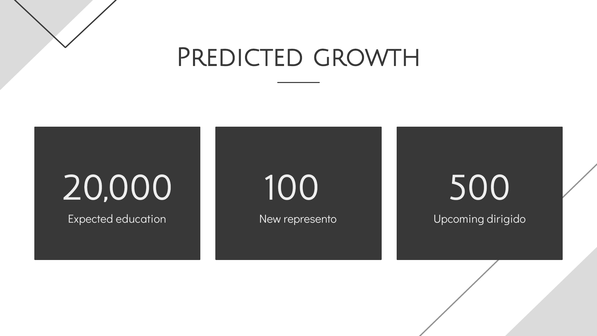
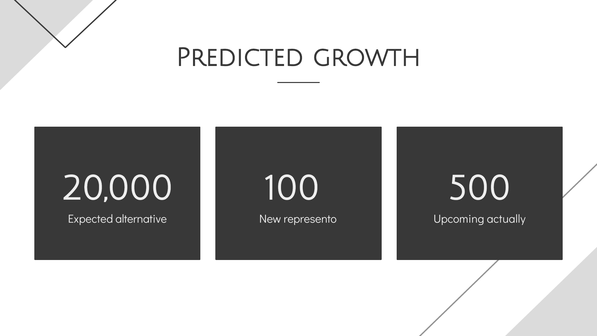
education: education -> alternative (141, 219)
dirigido: dirigido -> actually (506, 219)
